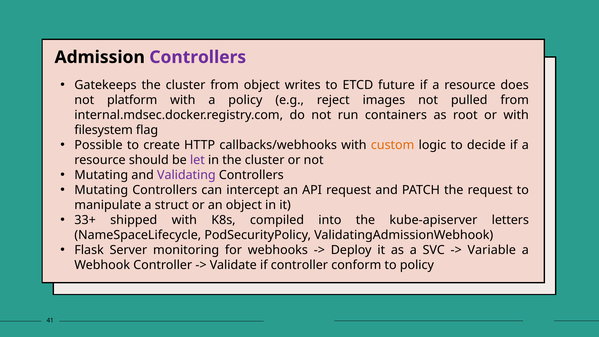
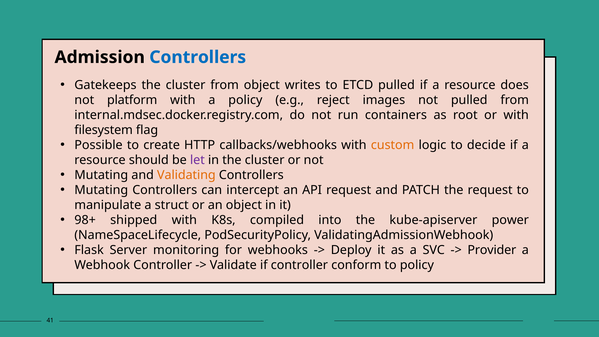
Controllers colour: purple -> blue (198, 57)
ETCD future: future -> pulled (396, 85)
Validating colour: purple -> orange (186, 175)
33+: 33+ -> 98+ (85, 220)
letters: letters -> power (510, 220)
Variable: Variable -> Provider (492, 250)
